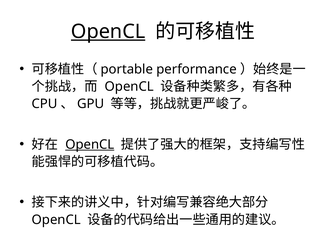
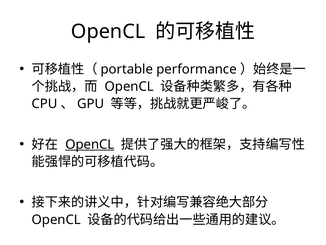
OpenCL underline: present -> none (108, 32)
